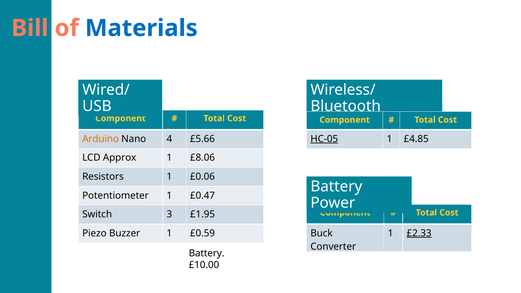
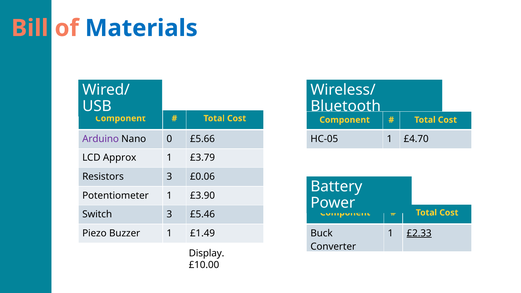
HC-05 underline: present -> none (324, 139)
£4.85: £4.85 -> £4.70 (416, 139)
Arduino colour: orange -> purple (101, 139)
4: 4 -> 0 (169, 139)
£8.06: £8.06 -> £3.79 (202, 158)
Resistors 1: 1 -> 3 (169, 177)
£0.47: £0.47 -> £3.90 (202, 196)
£1.95: £1.95 -> £5.46 (202, 214)
£0.59: £0.59 -> £1.49 (202, 233)
Battery: Battery -> Display (207, 253)
